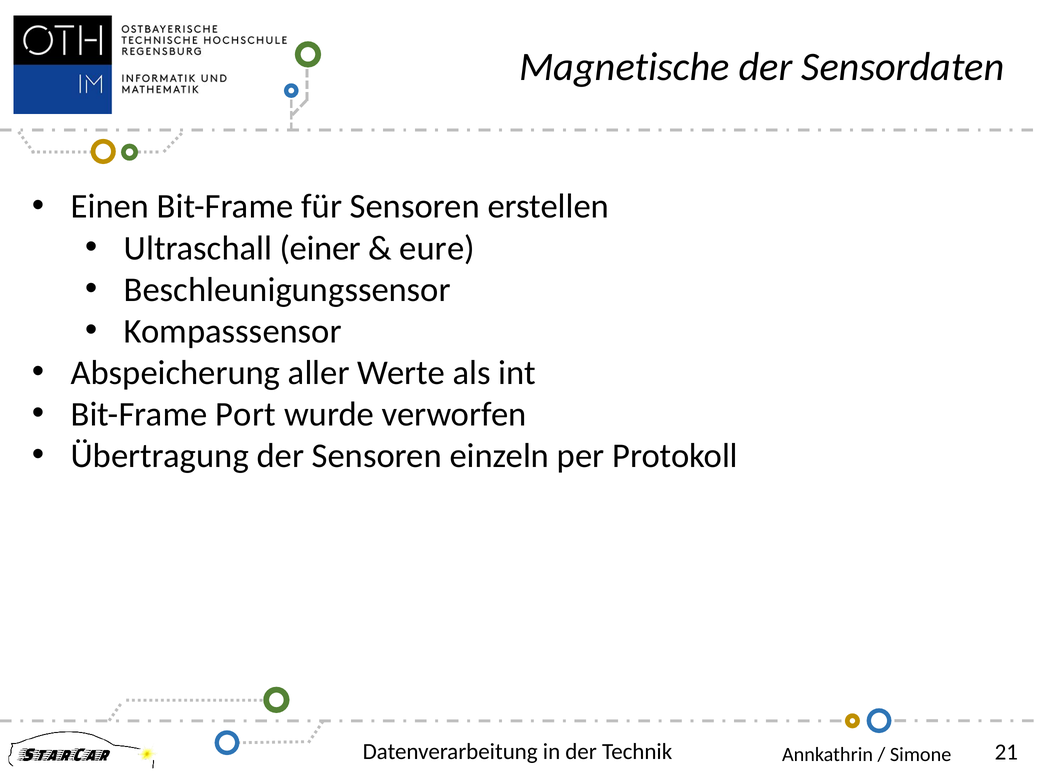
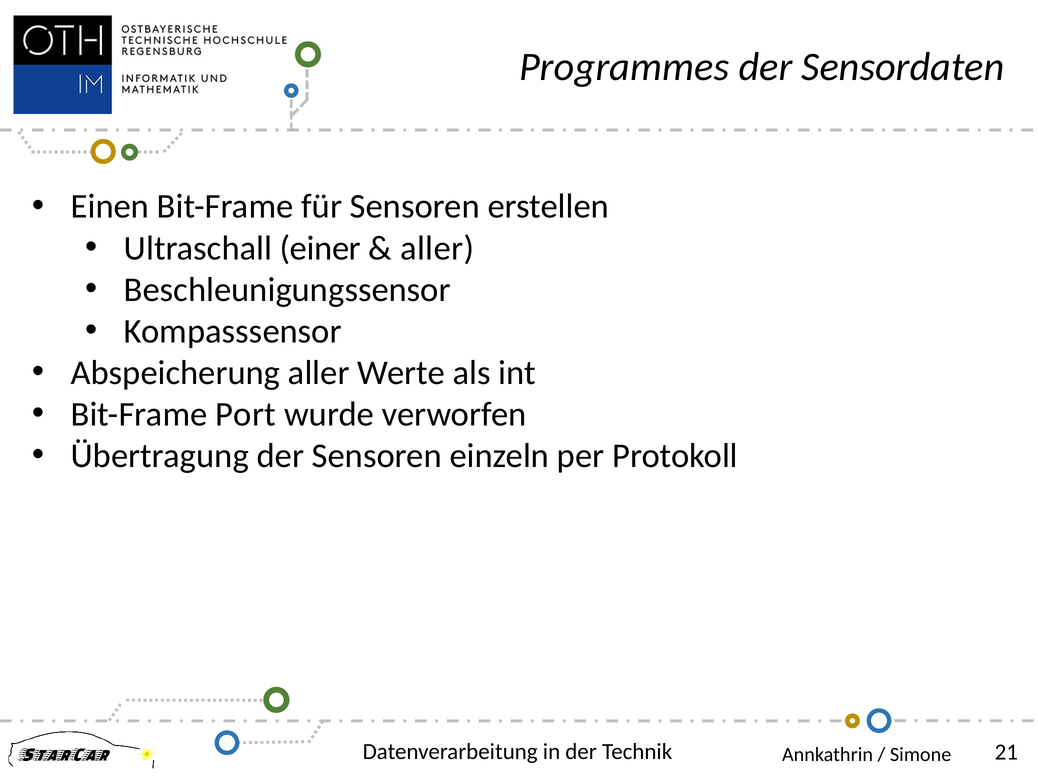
Magnetische: Magnetische -> Programmes (624, 67)
eure: eure -> aller (437, 248)
